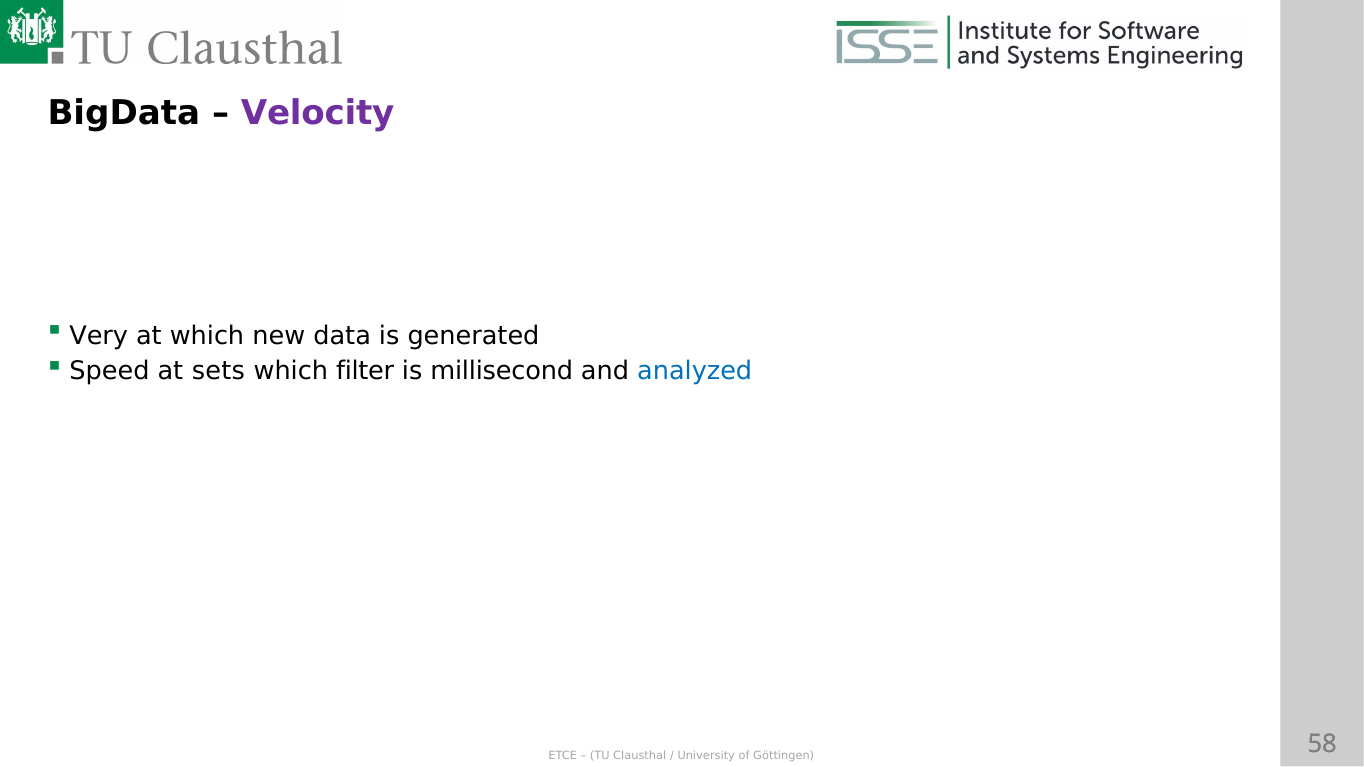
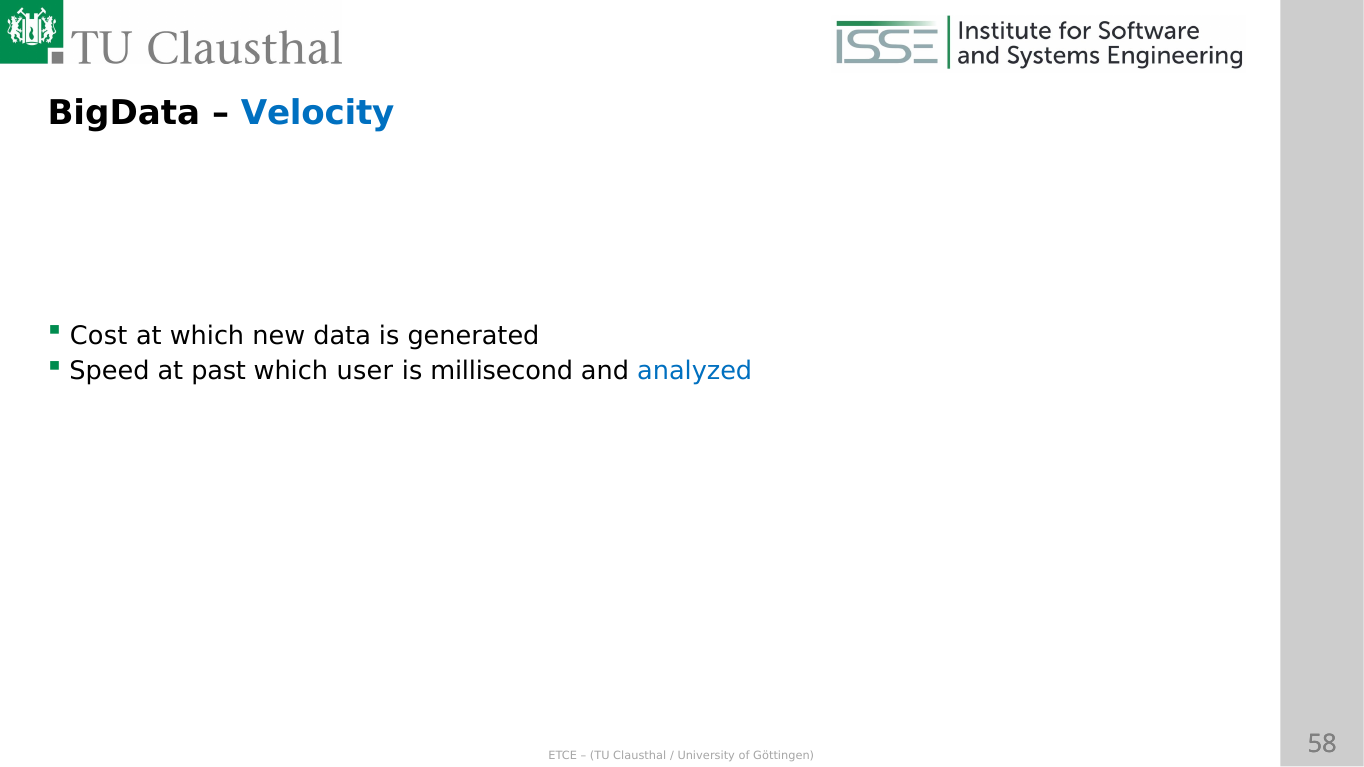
Velocity colour: purple -> blue (318, 113)
Very: Very -> Cost (99, 336)
sets: sets -> past (219, 372)
filter: filter -> user (365, 372)
